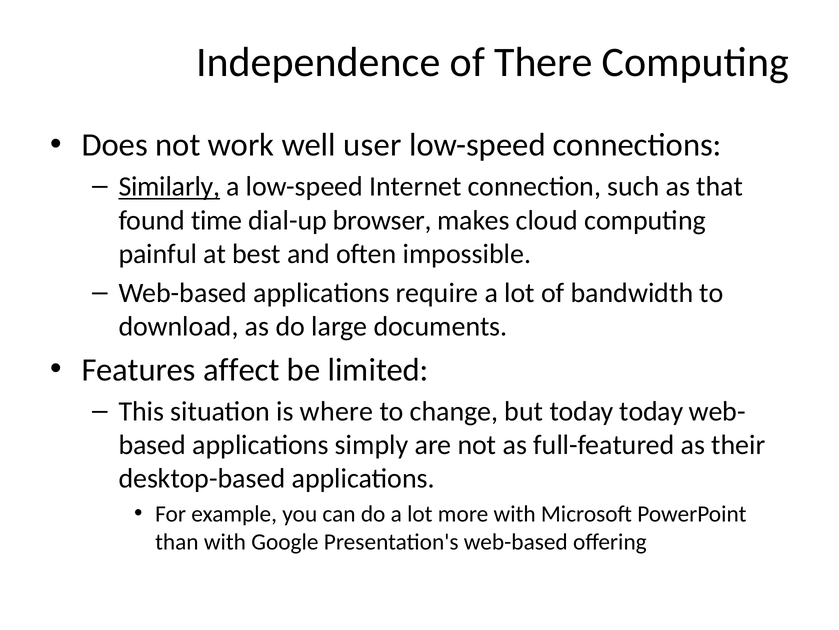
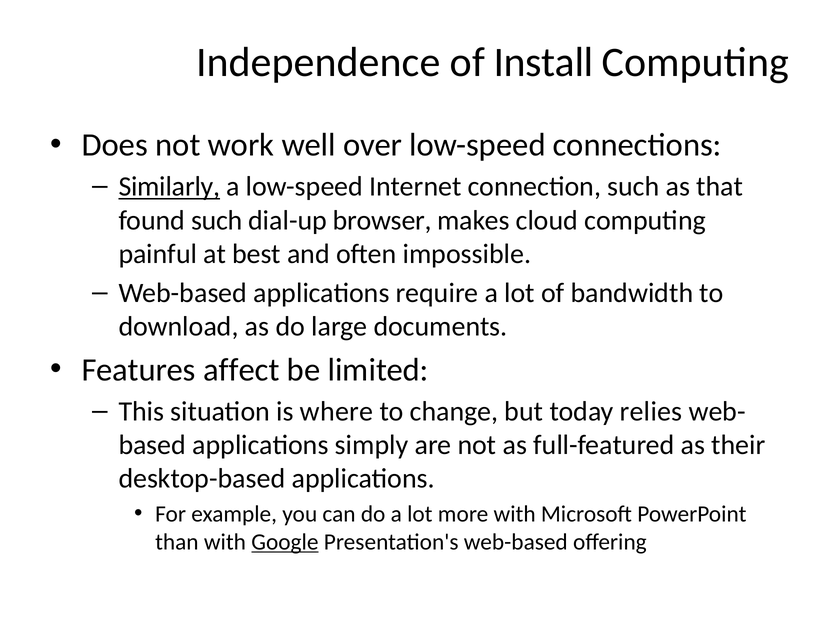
There: There -> Install (543, 62)
user: user -> over (373, 145)
found time: time -> such (217, 220)
today today: today -> relies (651, 411)
Google underline: none -> present (285, 541)
